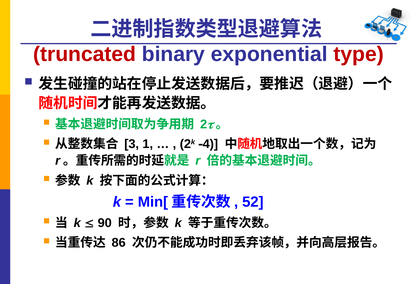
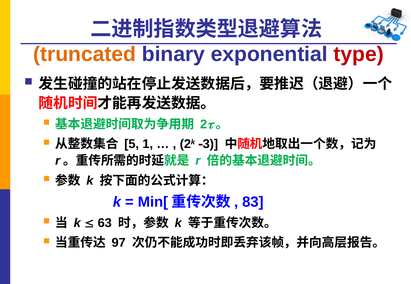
truncated colour: red -> orange (85, 54)
3: 3 -> 5 (132, 144)
4: 4 -> 3 (210, 144)
52: 52 -> 83 (253, 202)
90: 90 -> 63 (105, 223)
86: 86 -> 97 (119, 243)
